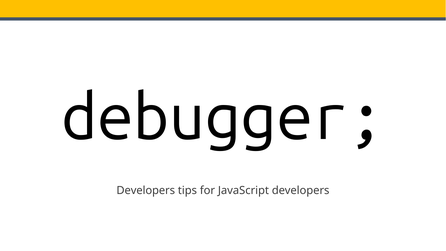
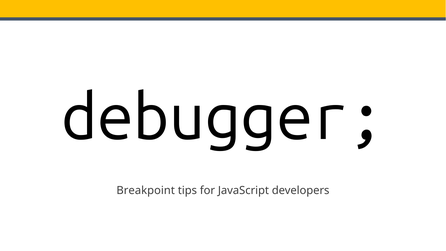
Developers: Developers -> Breakpoint (146, 190)
